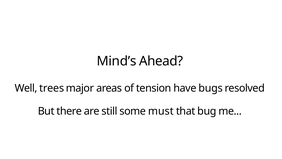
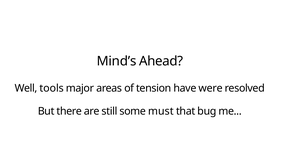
trees: trees -> tools (52, 88)
bugs: bugs -> were (211, 88)
